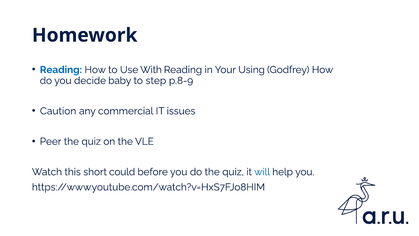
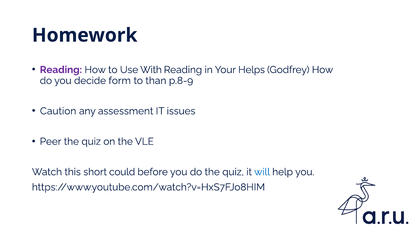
Reading colour: blue -> purple (61, 70)
Using: Using -> Helps (252, 70)
baby: baby -> form (120, 81)
step: step -> than (156, 81)
commercial: commercial -> assessment (126, 111)
